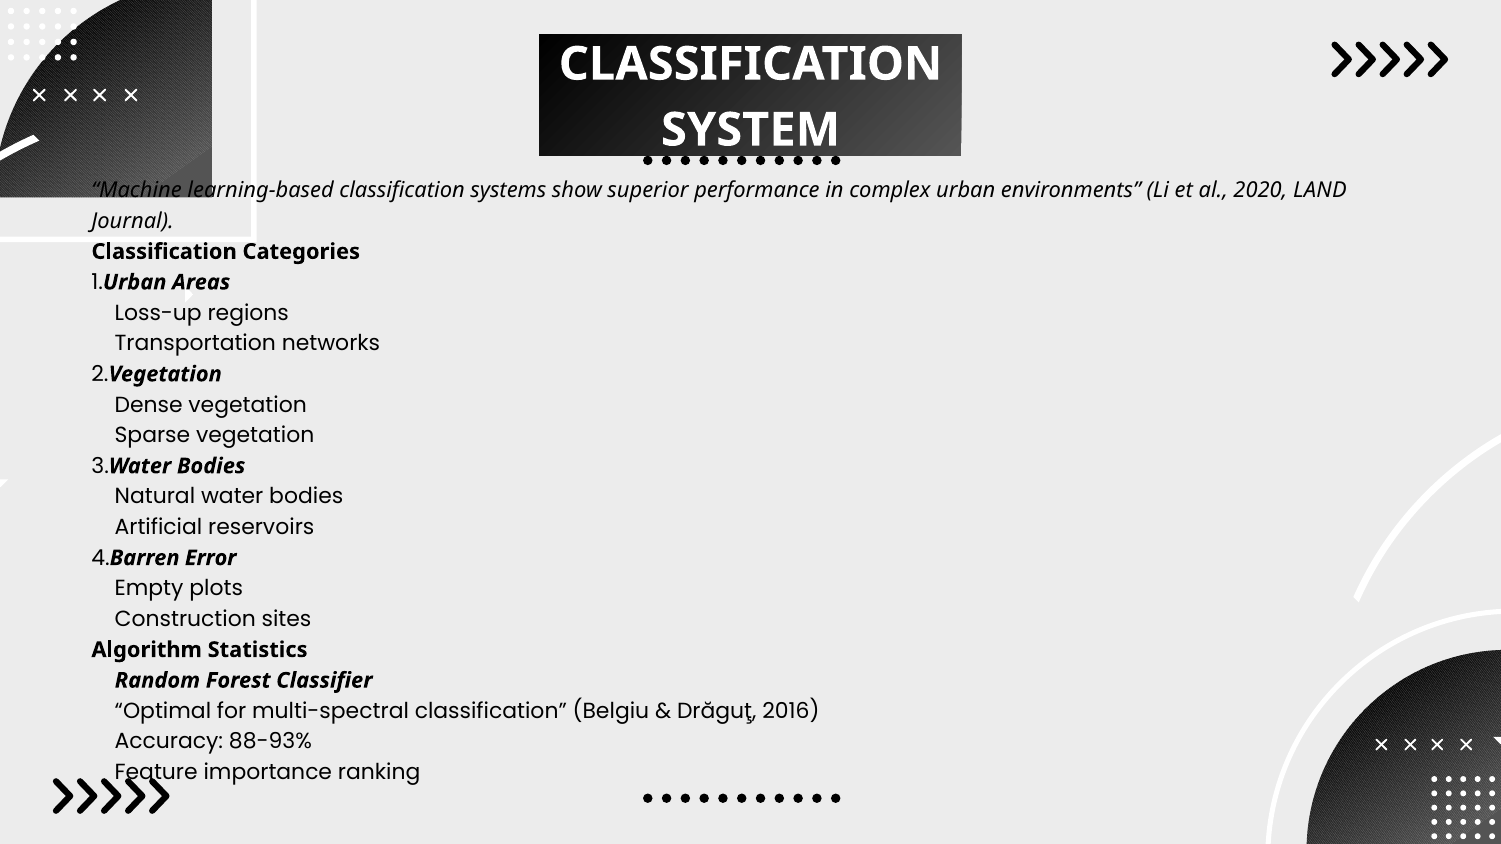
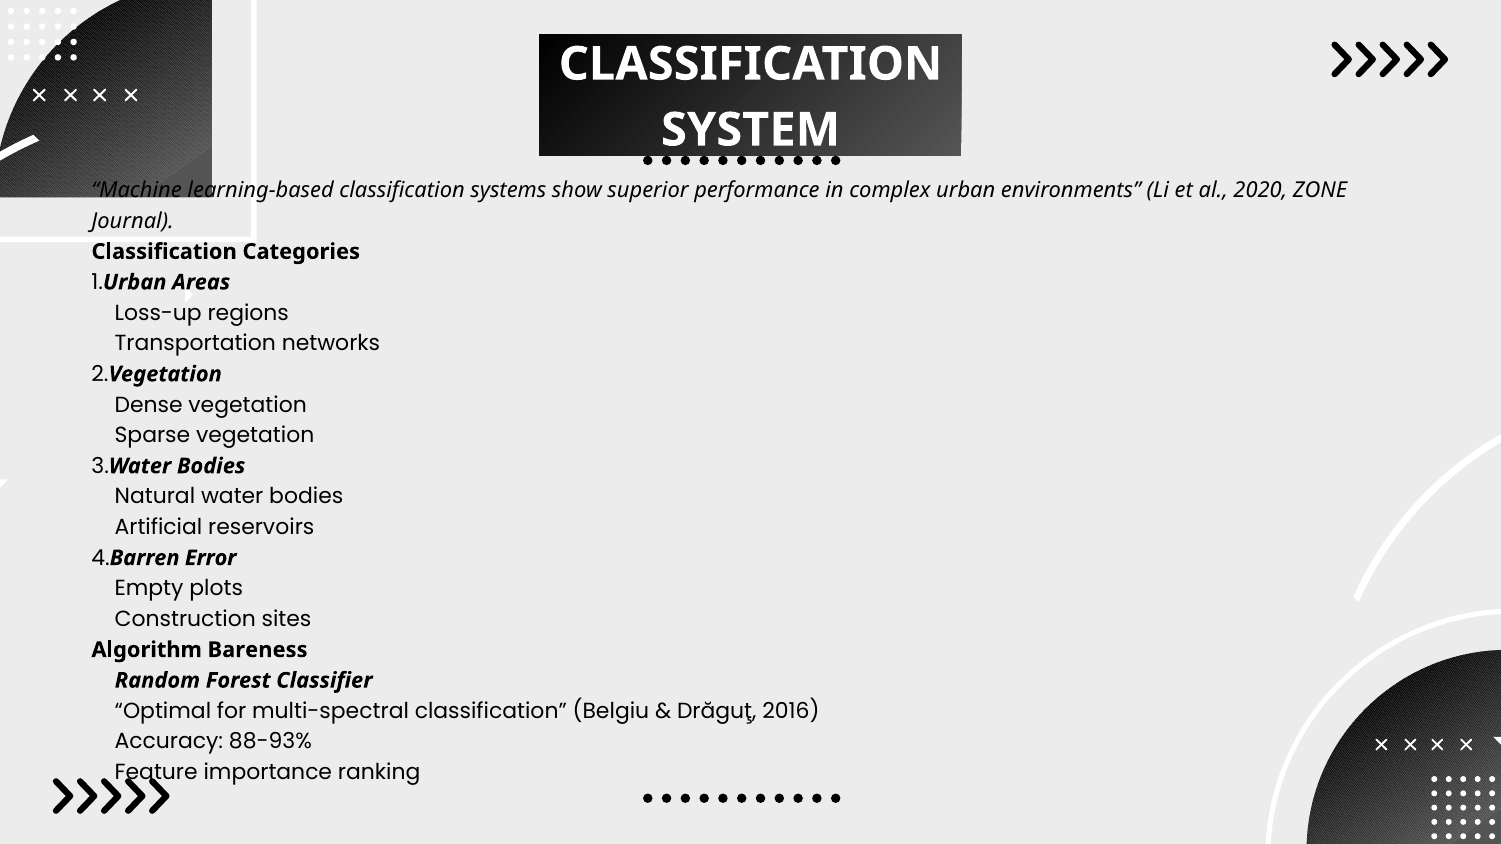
LAND: LAND -> ZONE (1320, 190)
Statistics: Statistics -> Bareness (258, 650)
